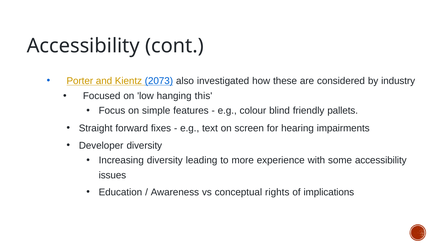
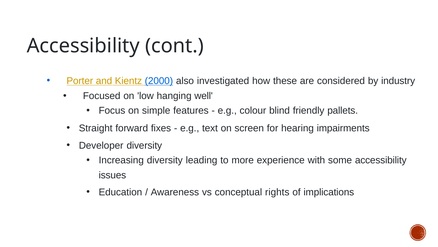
2073: 2073 -> 2000 (159, 81)
this: this -> well (204, 96)
